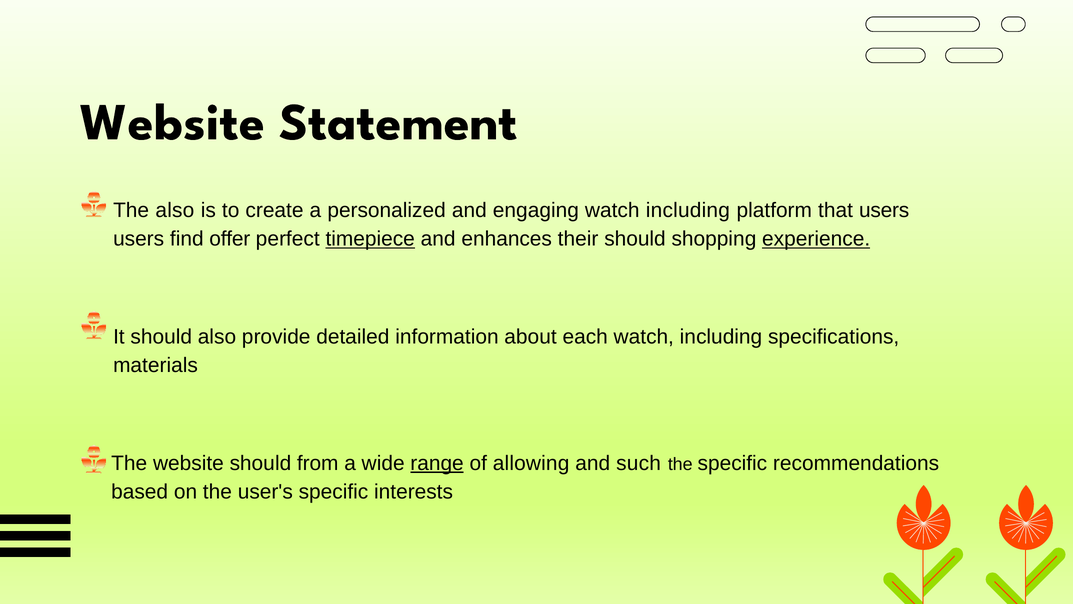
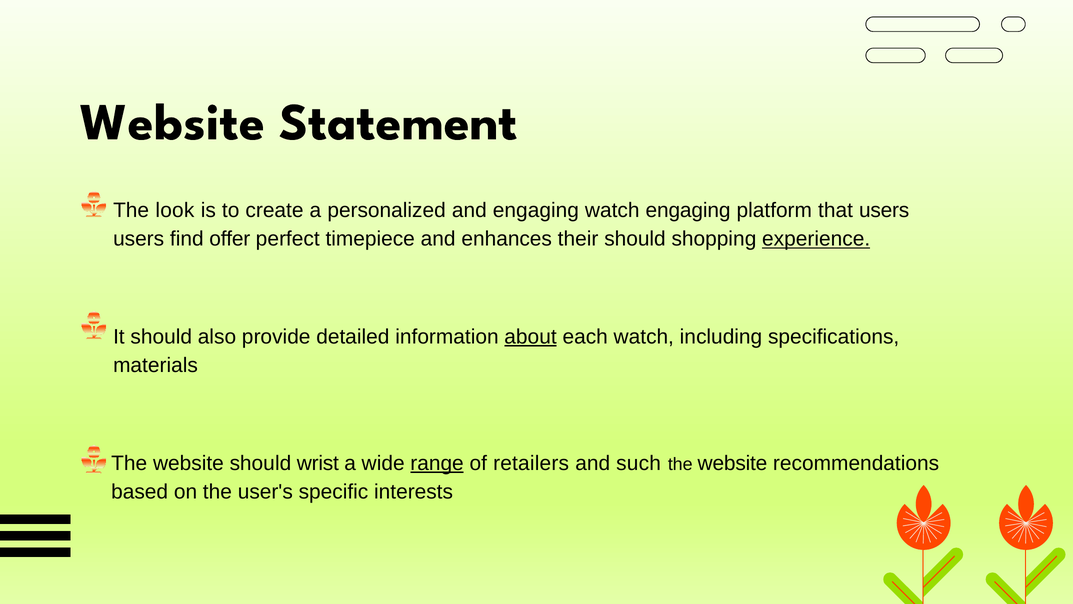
The also: also -> look (175, 210)
engaging watch including: including -> engaging (688, 210)
timepiece underline: present -> none (370, 239)
about underline: none -> present (531, 336)
from: from -> wrist (318, 463)
allowing: allowing -> retailers (531, 463)
specific: specific -> website (732, 463)
